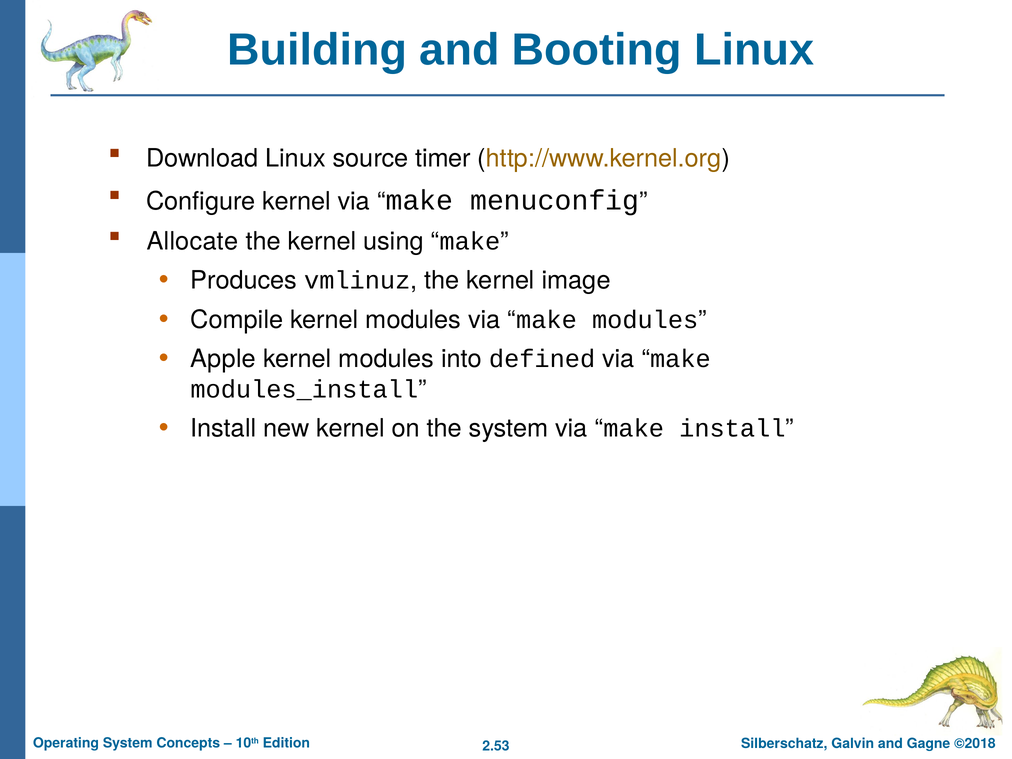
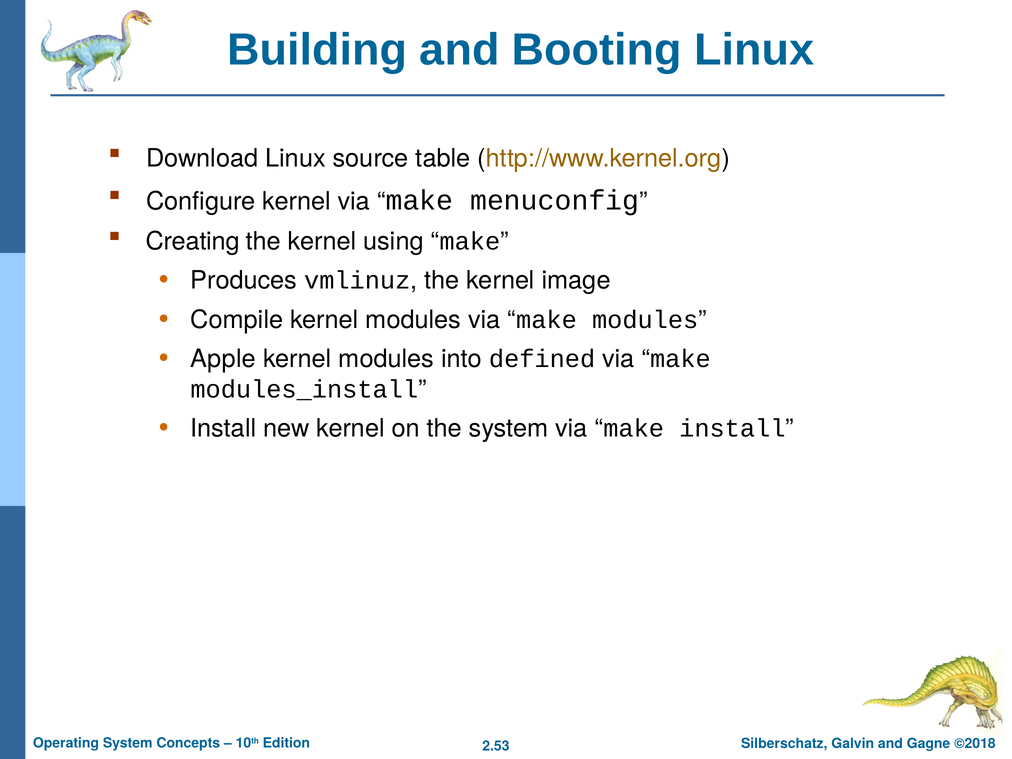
timer: timer -> table (443, 159)
Allocate: Allocate -> Creating (193, 241)
